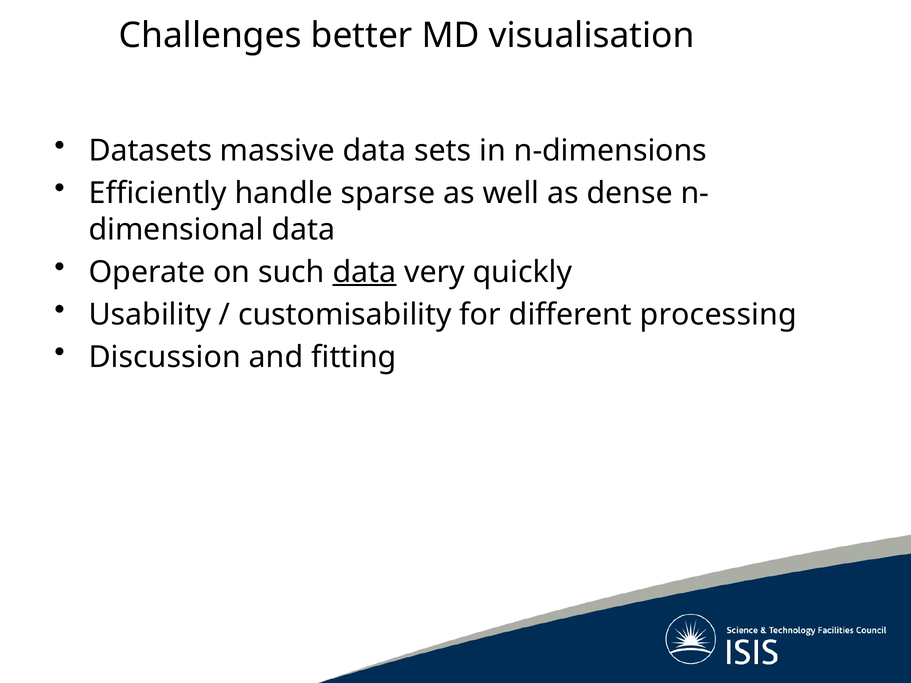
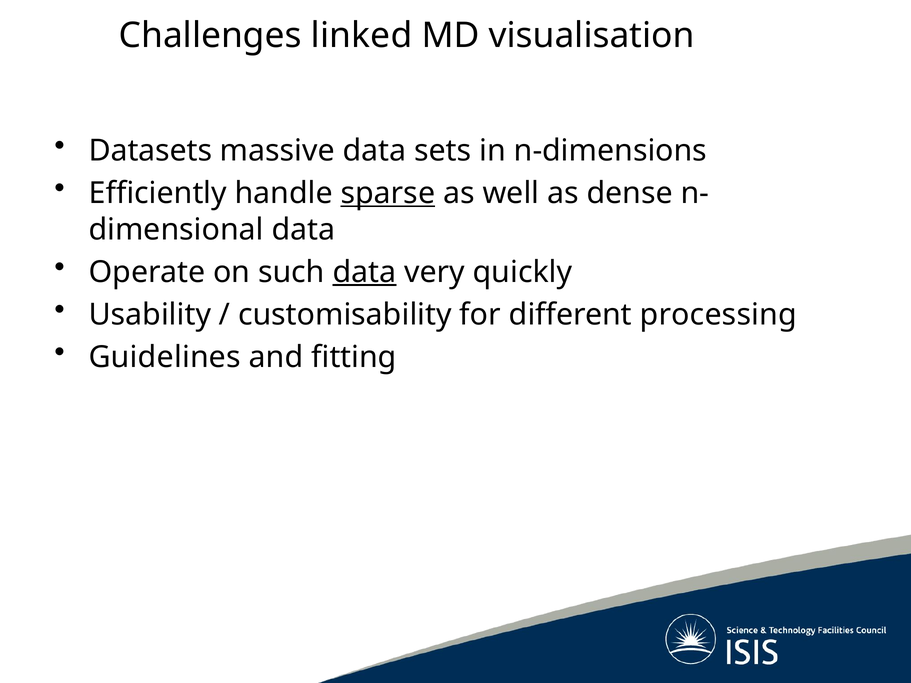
better: better -> linked (362, 35)
sparse underline: none -> present (388, 193)
Discussion: Discussion -> Guidelines (165, 357)
